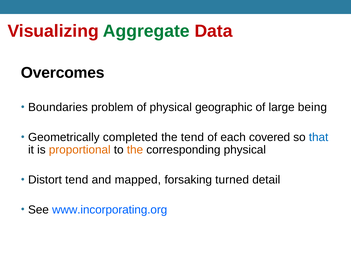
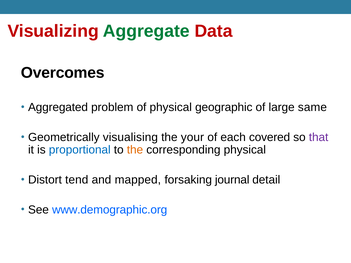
Boundaries: Boundaries -> Aggregated (58, 107)
being: being -> same (312, 107)
completed: completed -> visualising (130, 137)
the tend: tend -> your (192, 137)
that colour: blue -> purple (319, 137)
proportional colour: orange -> blue (80, 150)
turned: turned -> journal (232, 180)
www.incorporating.org: www.incorporating.org -> www.demographic.org (110, 210)
